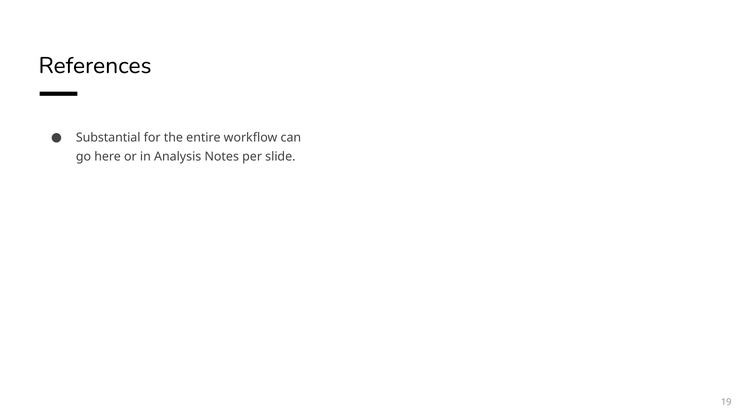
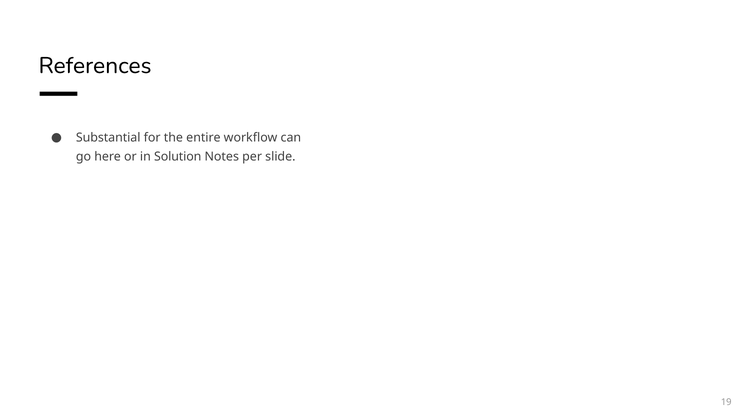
Analysis: Analysis -> Solution (178, 157)
